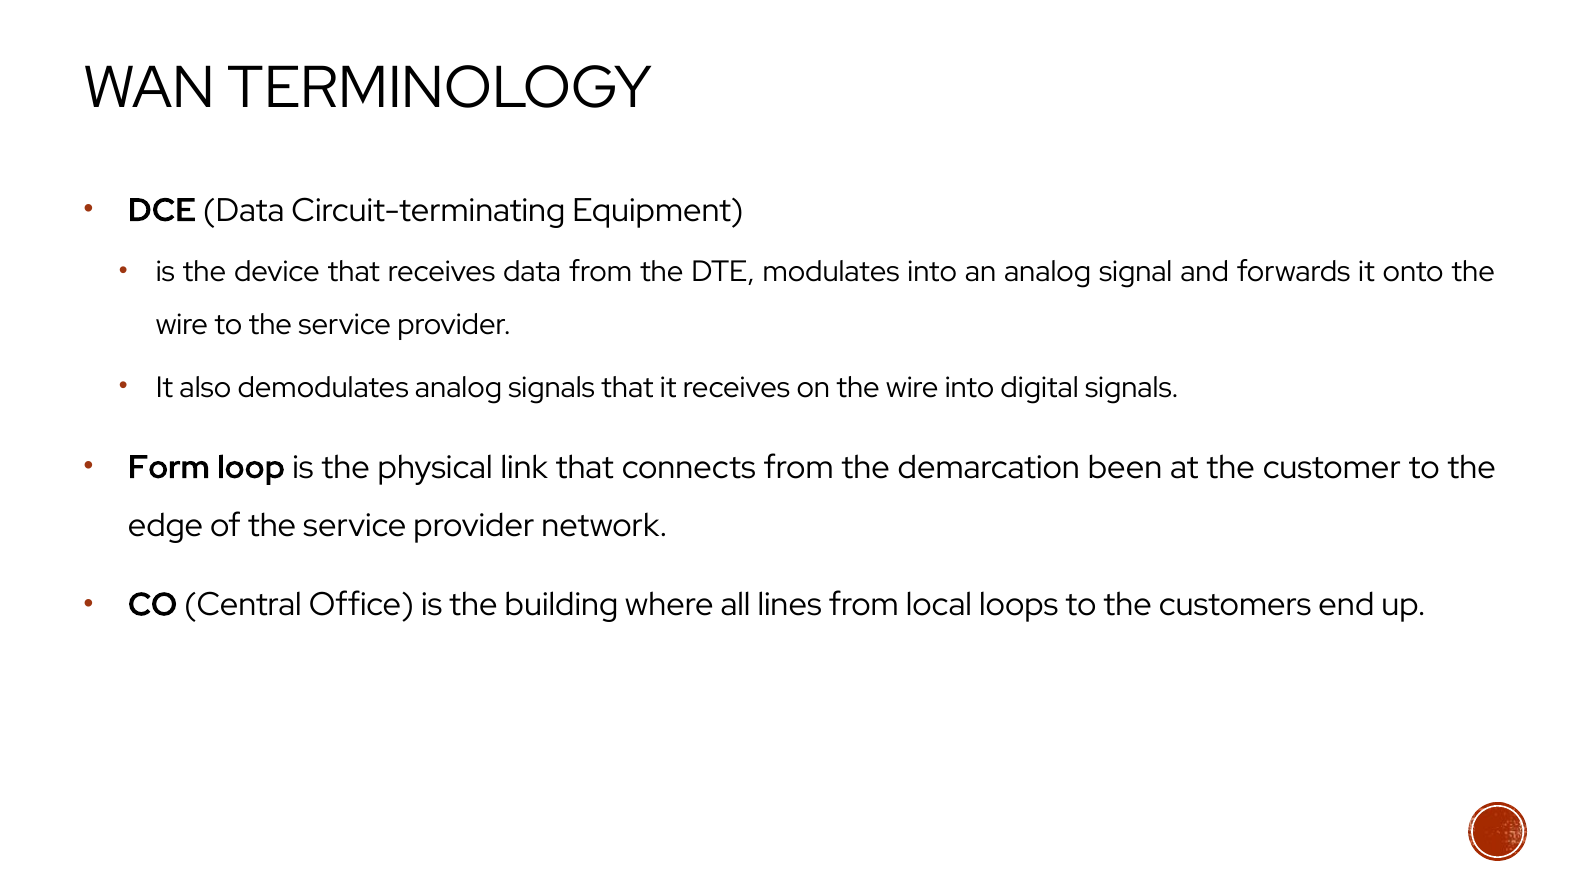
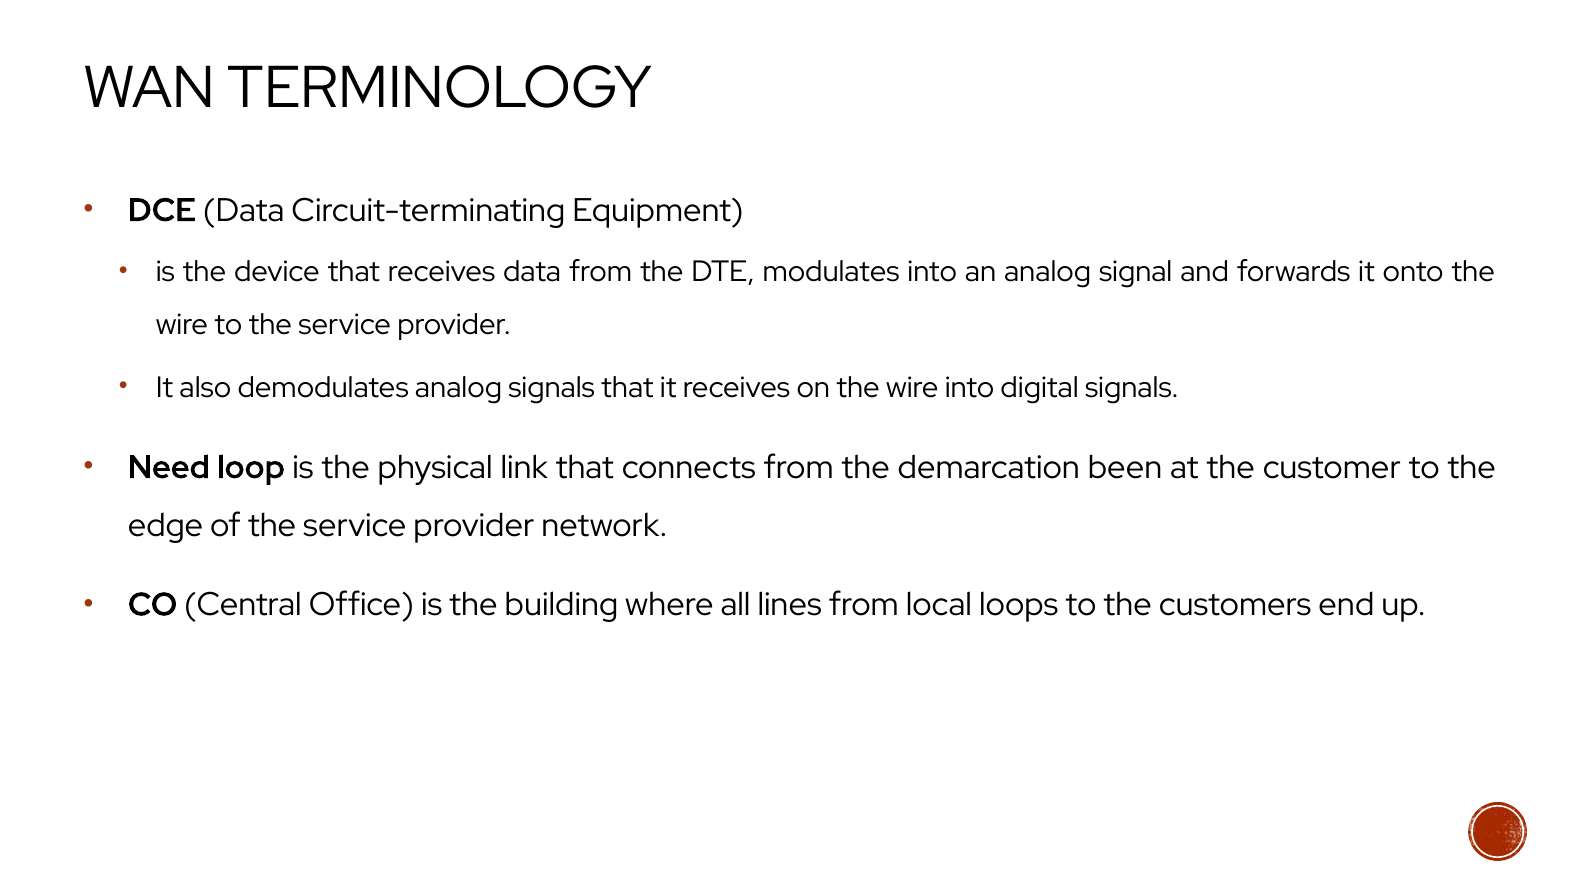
Form: Form -> Need (169, 467)
